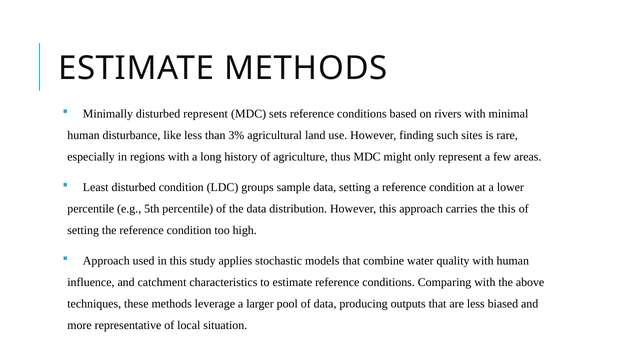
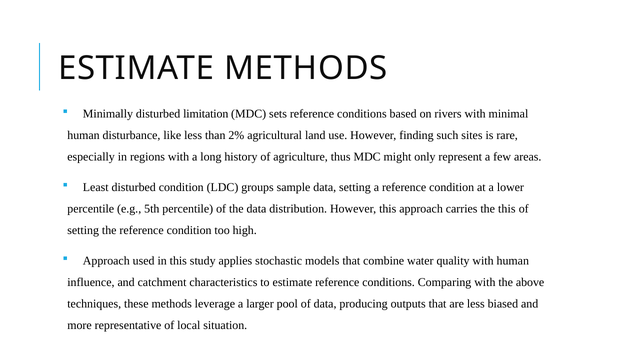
disturbed represent: represent -> limitation (206, 114)
3%: 3% -> 2% (236, 135)
